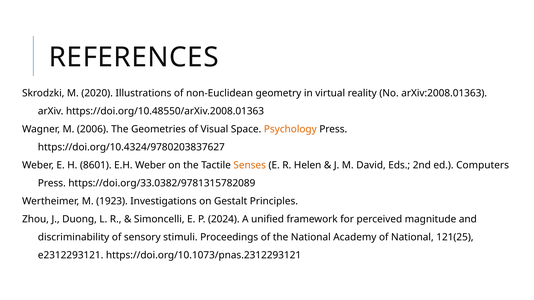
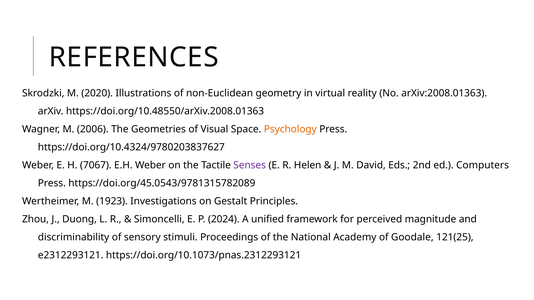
8601: 8601 -> 7067 (96, 165)
Senses colour: orange -> purple (250, 165)
https://doi.org/33.0382/9781315782089: https://doi.org/33.0382/9781315782089 -> https://doi.org/45.0543/9781315782089 (162, 183)
of National: National -> Goodale (412, 237)
